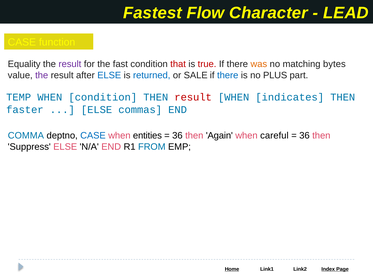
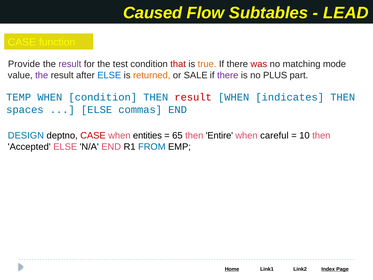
Fastest: Fastest -> Caused (153, 13)
Character: Character -> Subtables (269, 13)
Equality: Equality -> Provide (24, 64)
fast: fast -> test (120, 64)
true colour: red -> orange (207, 64)
was colour: orange -> red (259, 64)
bytes: bytes -> mode (334, 64)
returned colour: blue -> orange (152, 75)
there colour: blue -> purple (228, 75)
faster: faster -> spaces (25, 110)
COMMA: COMMA -> DESIGN (26, 136)
CASE colour: blue -> red (93, 136)
36: 36 -> 65 (177, 136)
Again: Again -> Entire (219, 136)
36: 36 -> 10 (304, 136)
Suppress: Suppress -> Accepted (29, 147)
